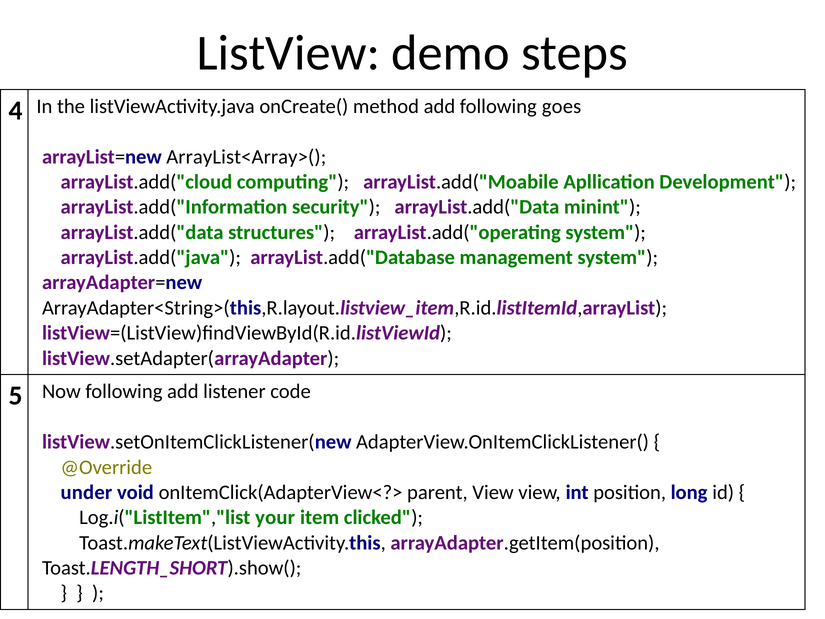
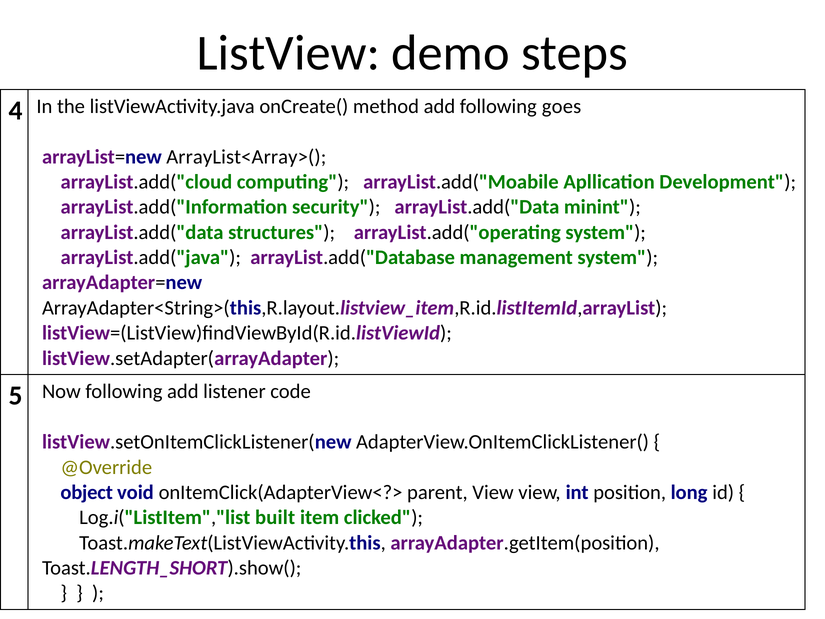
under: under -> object (87, 492)
your: your -> built (275, 517)
